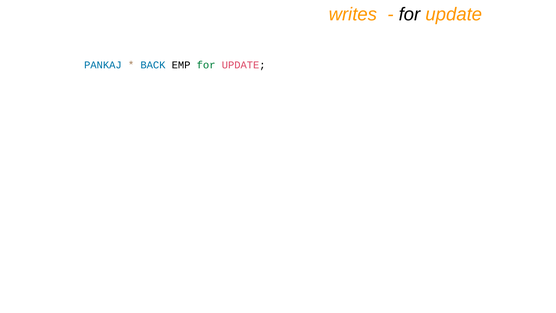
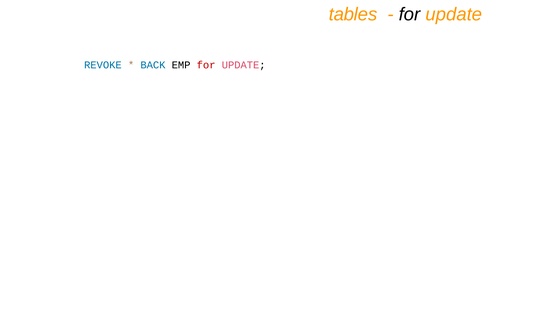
writes: writes -> tables (353, 14)
PANKAJ: PANKAJ -> REVOKE (103, 65)
for colour: green -> red (206, 65)
